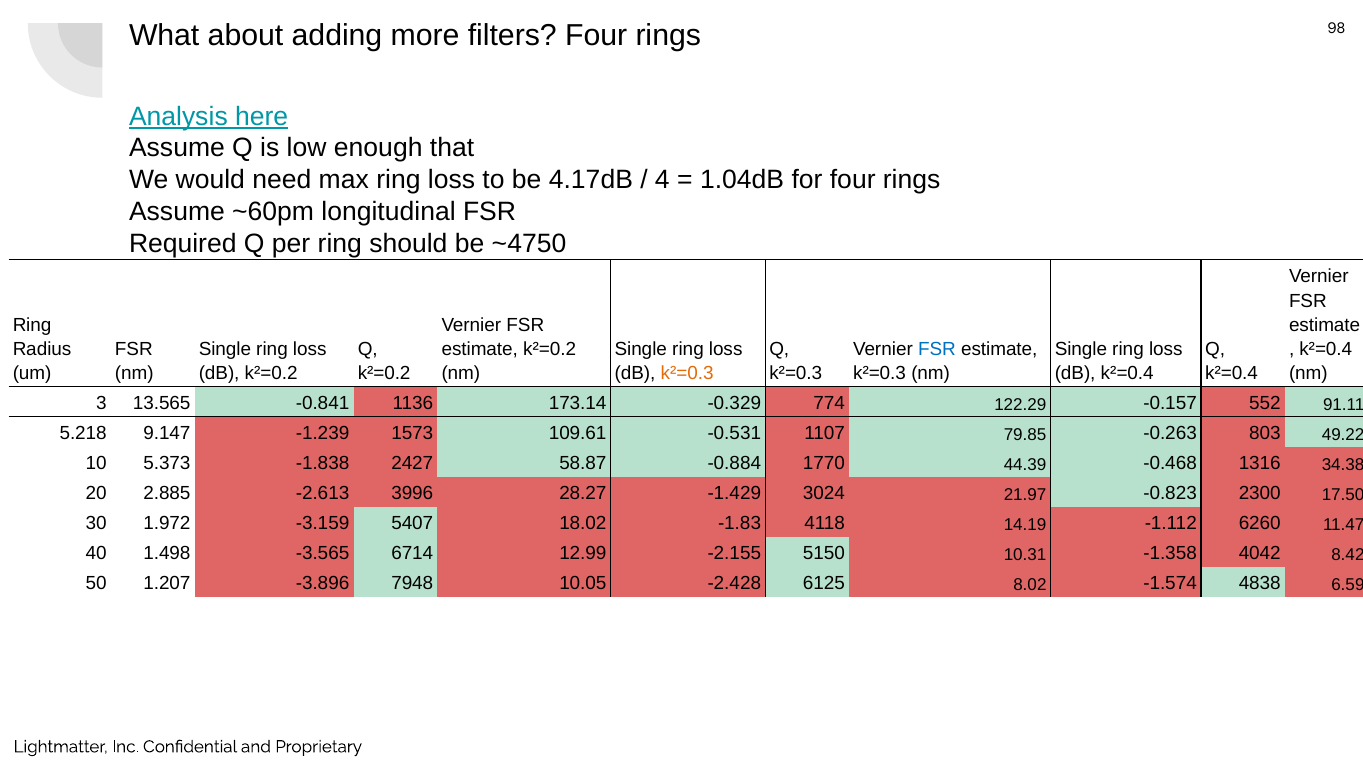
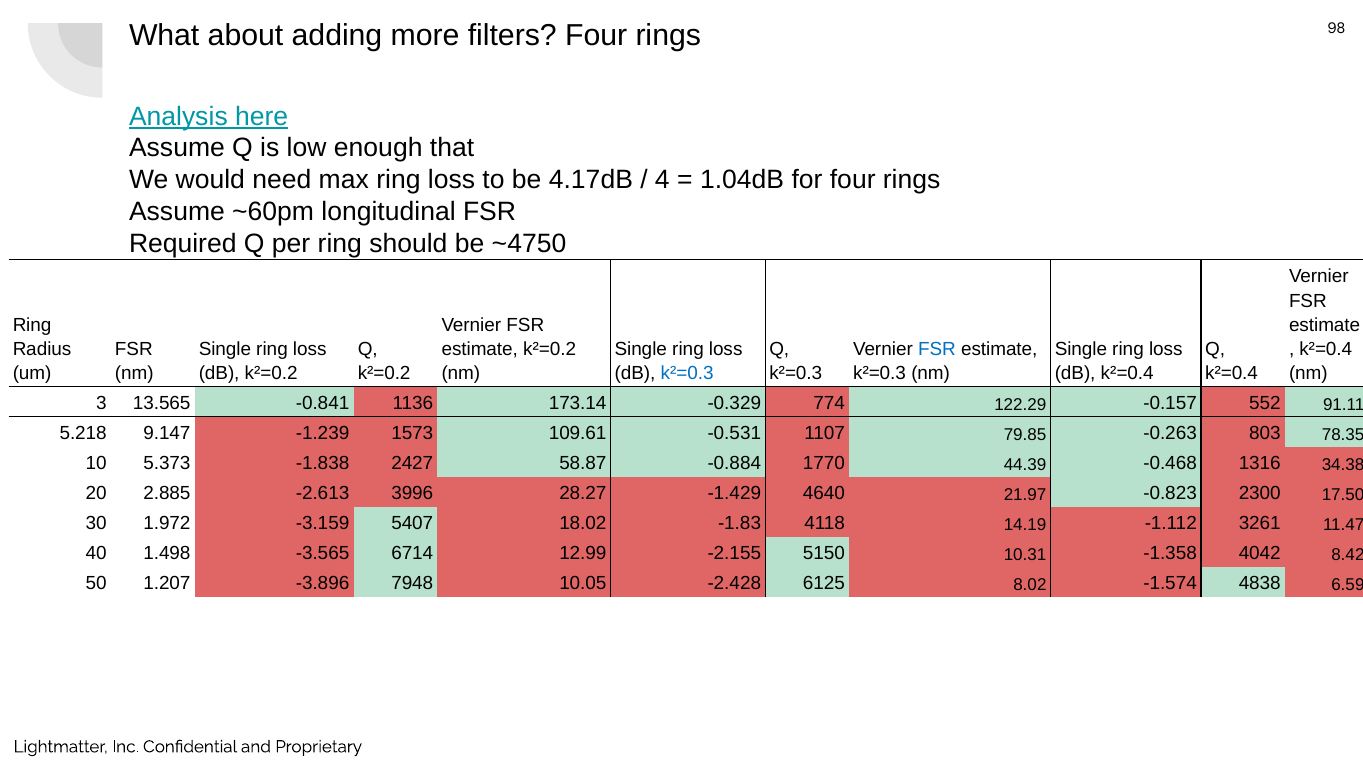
k²=0.3 colour: orange -> blue (687, 374)
49.22: 49.22 -> 78.35 (1343, 435)
3024: 3024 -> 4640 (824, 493)
6260: 6260 -> 3261 (1260, 523)
